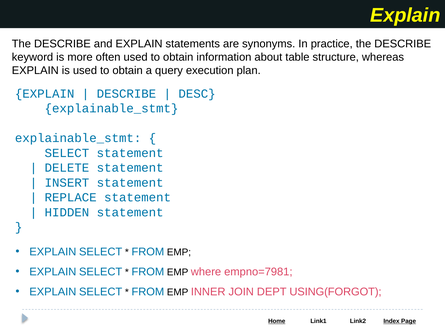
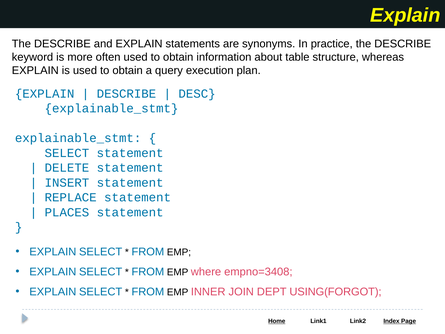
HIDDEN: HIDDEN -> PLACES (67, 212)
empno=7981: empno=7981 -> empno=3408 (258, 272)
